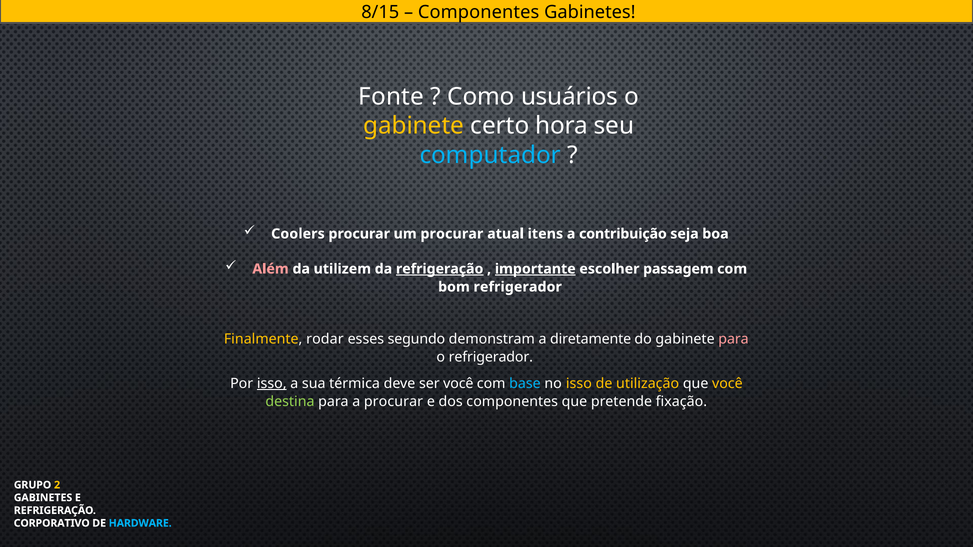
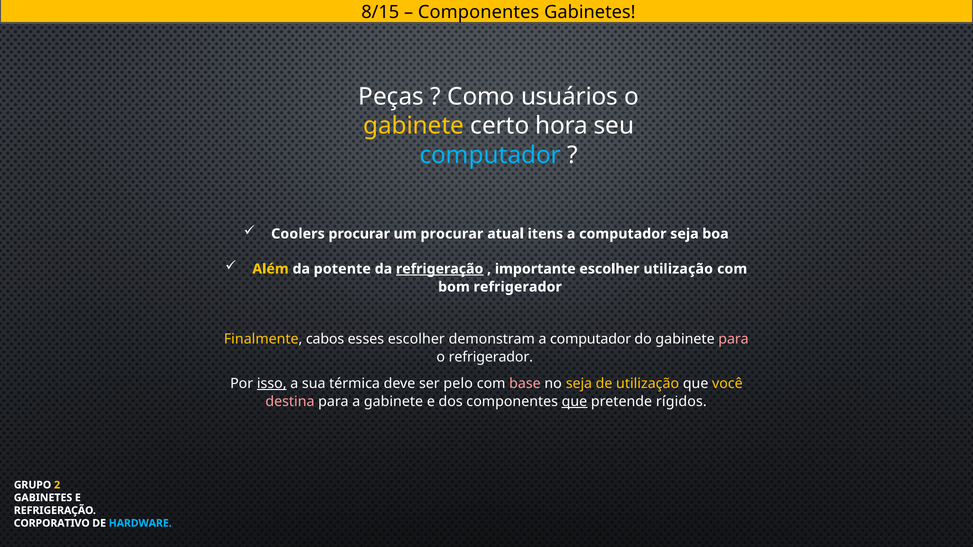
Fonte: Fonte -> Peças (391, 97)
contribuição: contribuição -> computador (623, 234)
Além colour: pink -> yellow (271, 269)
utilizem: utilizem -> potente (342, 269)
importante underline: present -> none (535, 269)
escolher passagem: passagem -> utilização (678, 269)
rodar: rodar -> cabos (325, 339)
esses segundo: segundo -> escolher (416, 339)
demonstram a diretamente: diretamente -> computador (591, 339)
ser você: você -> pelo (458, 384)
base colour: light blue -> pink (525, 384)
no isso: isso -> seja (579, 384)
destina colour: light green -> pink (290, 402)
a procurar: procurar -> gabinete (394, 402)
que underline: none -> present (574, 402)
fixação: fixação -> rígidos (681, 402)
